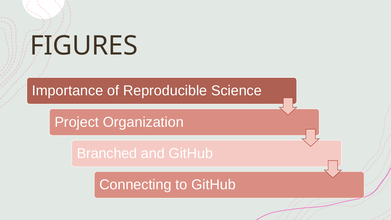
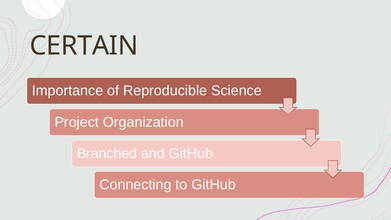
FIGURES: FIGURES -> CERTAIN (84, 46)
